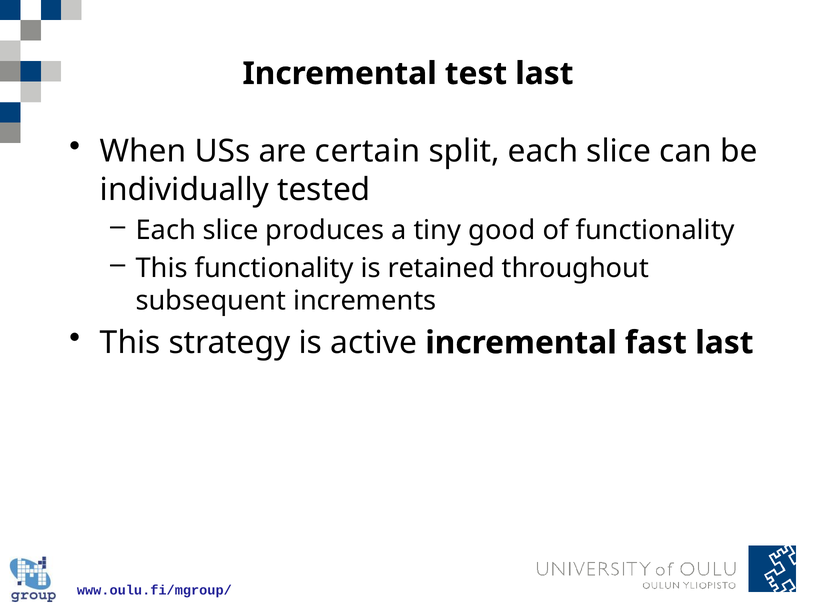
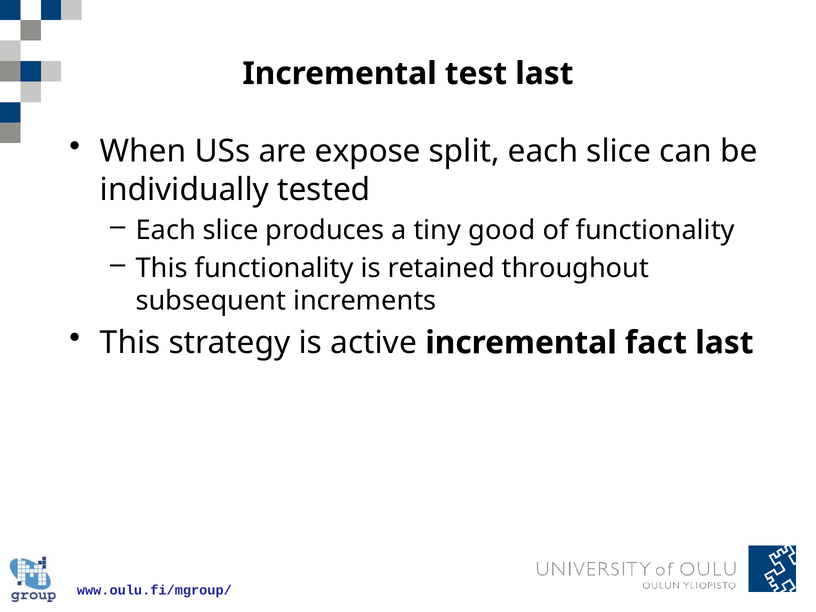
certain: certain -> expose (368, 151)
fast: fast -> fact (656, 343)
